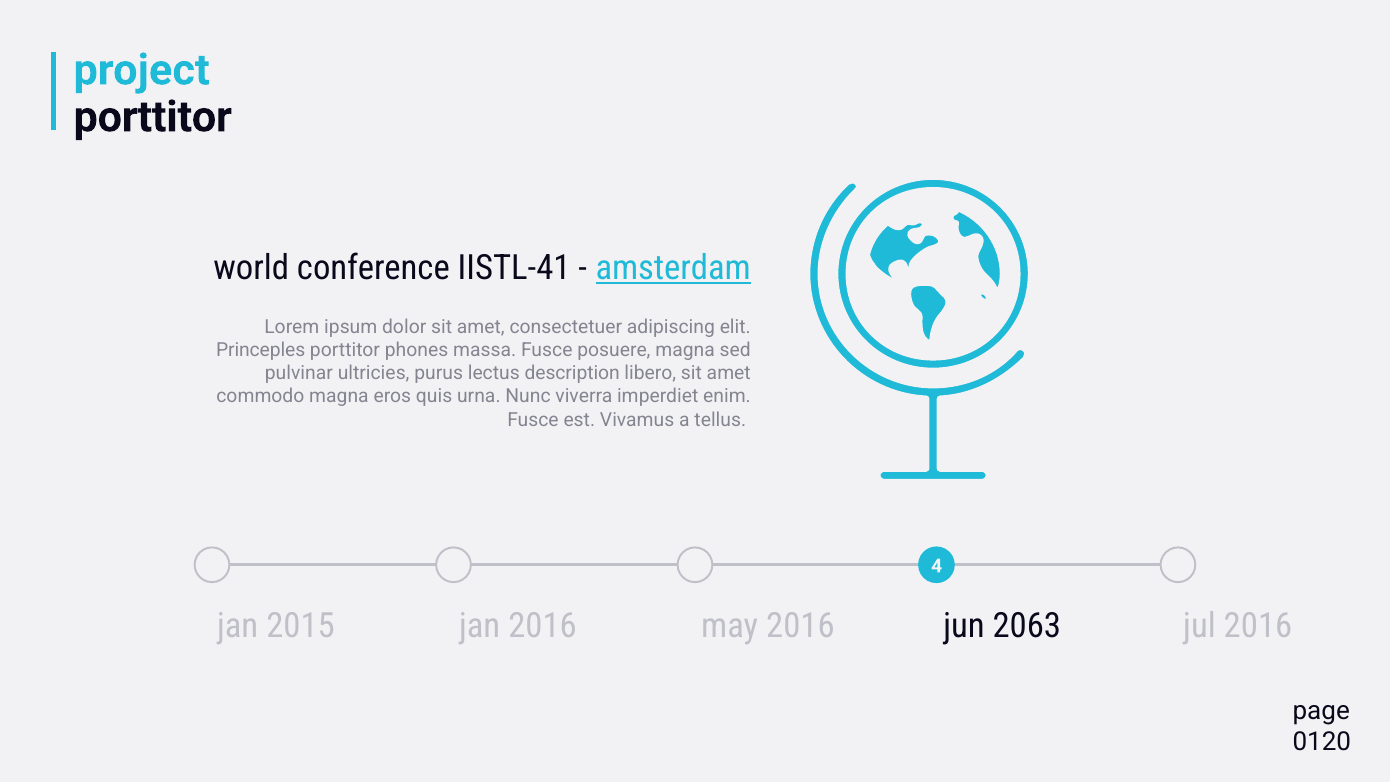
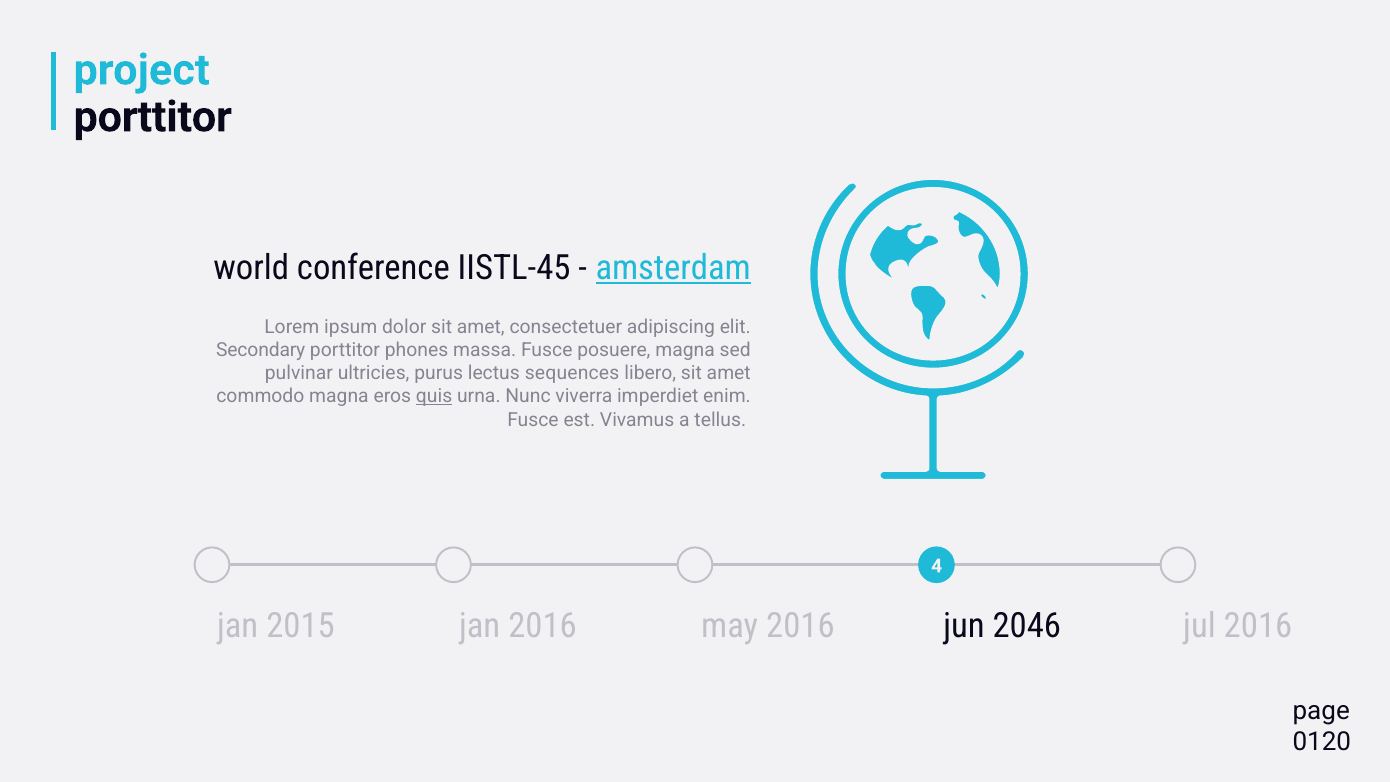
IISTL-41: IISTL-41 -> IISTL-45 (514, 268)
Princeples: Princeples -> Secondary (261, 350)
description: description -> sequences (572, 373)
quis underline: none -> present (434, 396)
2063: 2063 -> 2046 (1027, 626)
